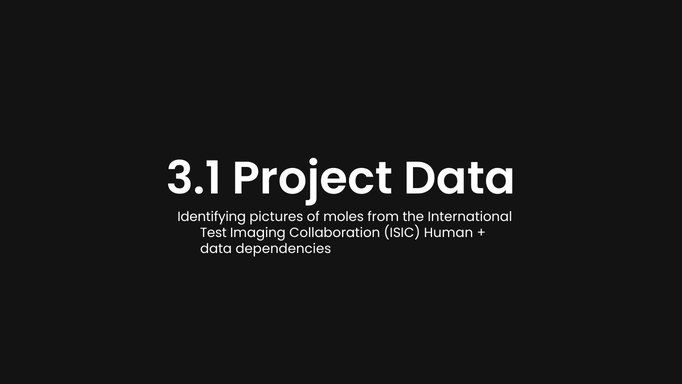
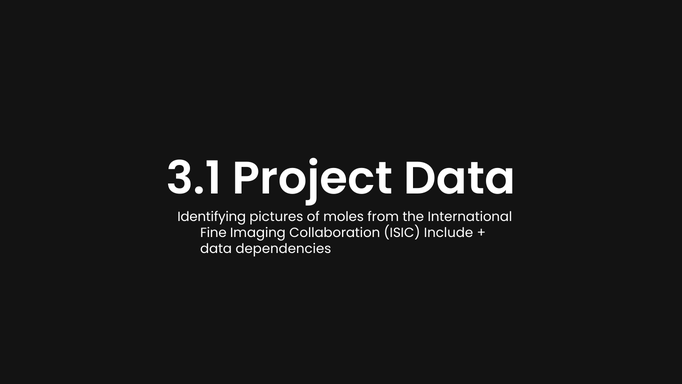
Test: Test -> Fine (213, 233)
Human: Human -> Include (449, 233)
